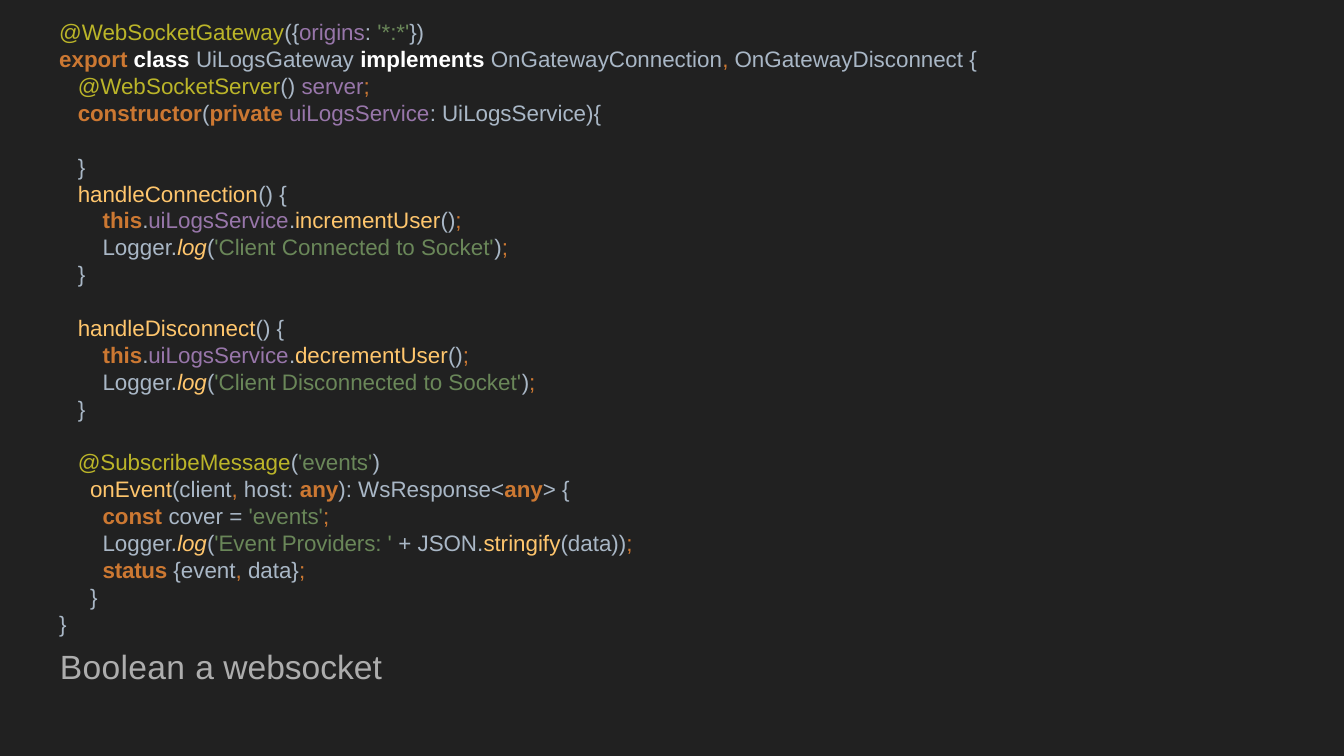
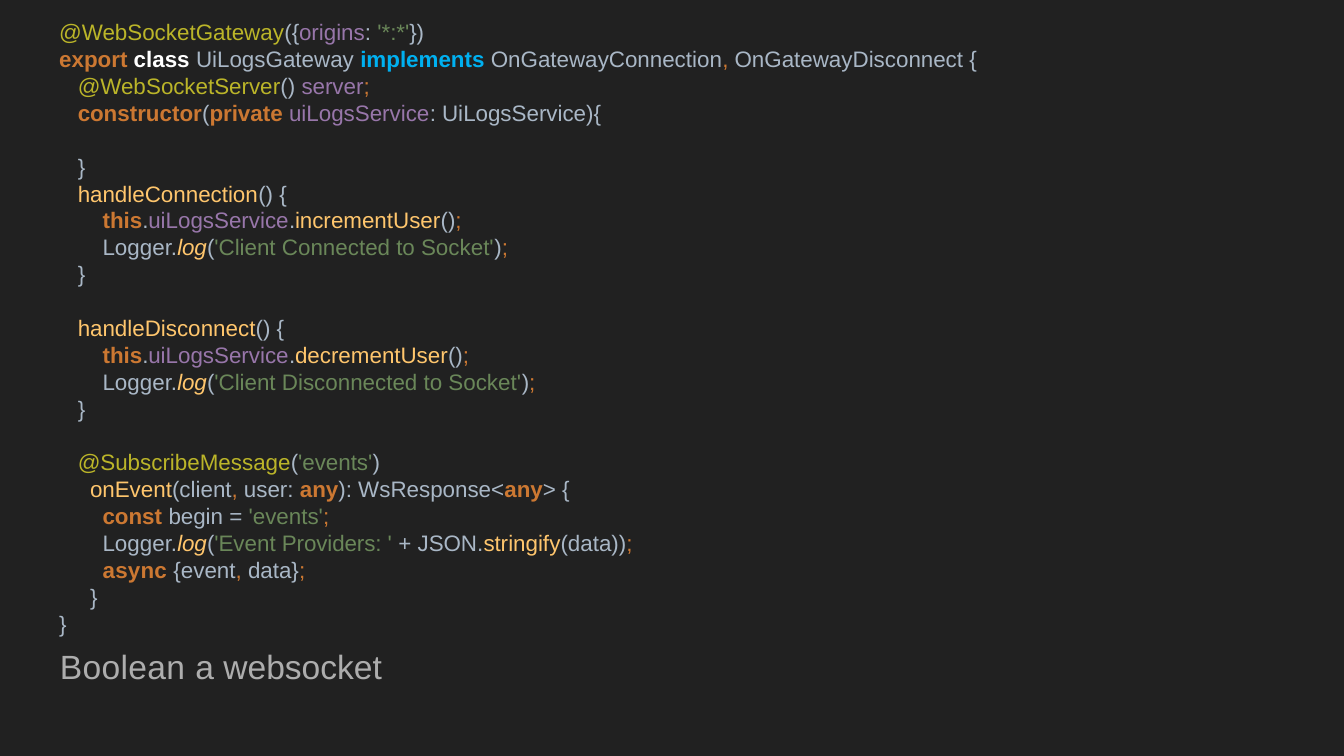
implements colour: white -> light blue (422, 60)
host: host -> user (269, 490)
cover: cover -> begin (196, 517)
status: status -> async (135, 571)
